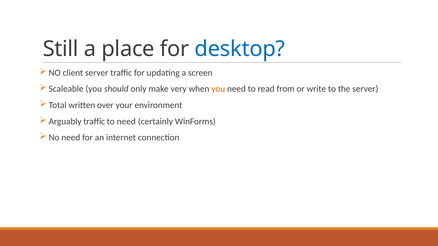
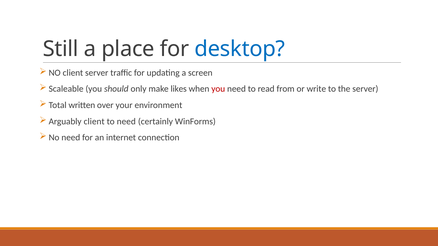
very: very -> likes (179, 89)
you colour: orange -> red (218, 89)
Arguably traffic: traffic -> client (94, 122)
